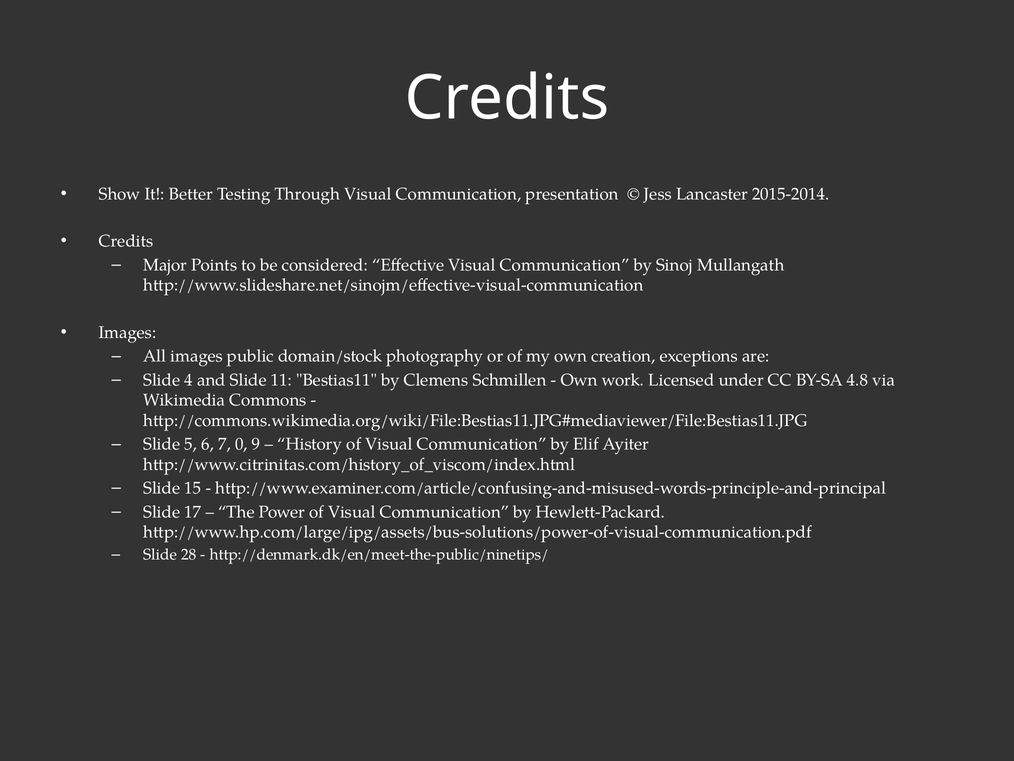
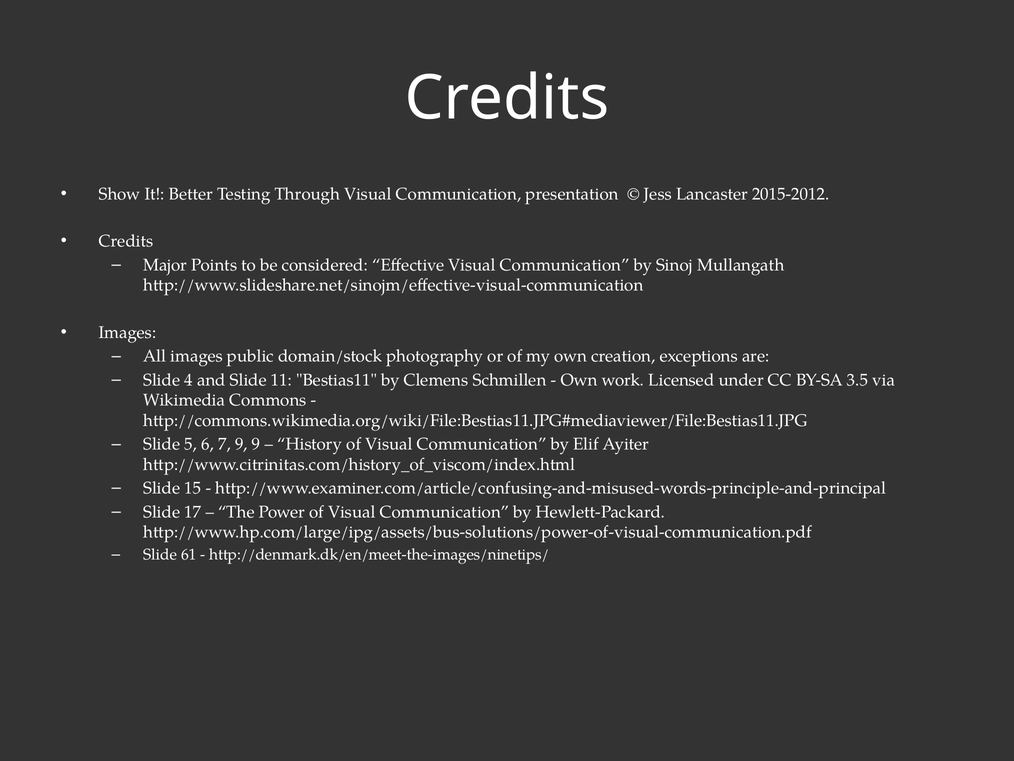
2015-2014: 2015-2014 -> 2015-2012 (791, 194)
4.8: 4.8 -> 3.5 (857, 380)
7 0: 0 -> 9 (241, 444)
28: 28 -> 61 (189, 554)
http://denmark.dk/en/meet-the-public/ninetips/: http://denmark.dk/en/meet-the-public/ninetips/ -> http://denmark.dk/en/meet-the-images/ninetips/ (379, 554)
